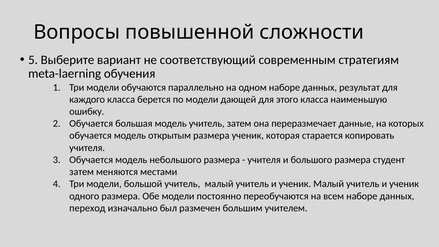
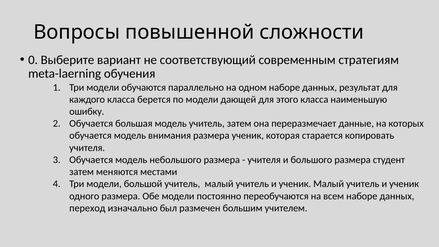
5: 5 -> 0 (33, 60)
открытым: открытым -> внимания (170, 136)
